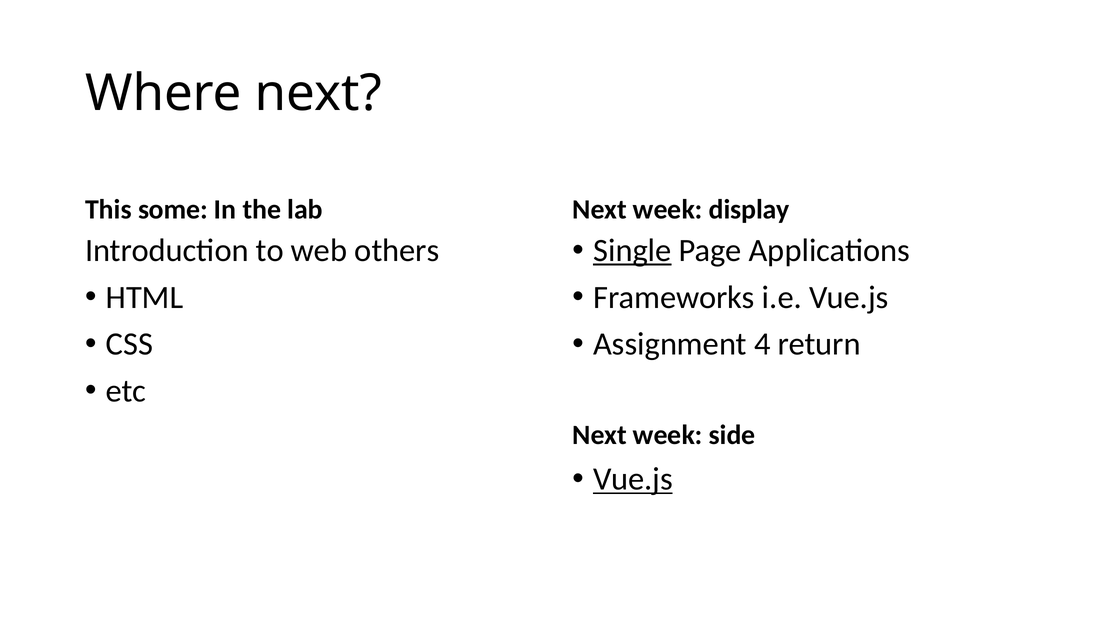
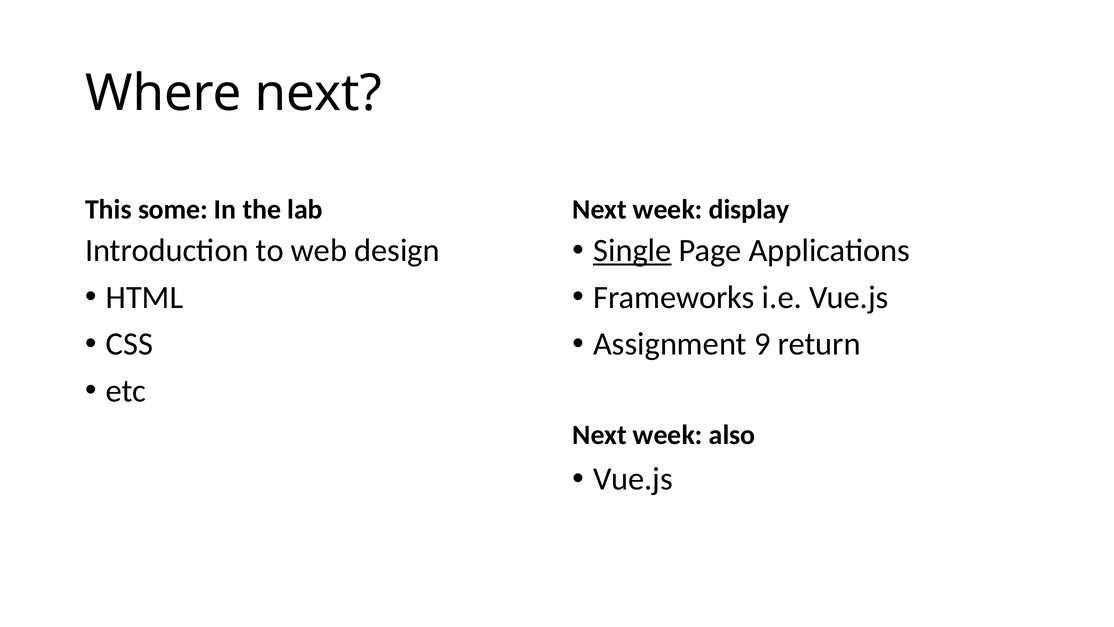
others: others -> design (397, 250)
4: 4 -> 9 (762, 344)
side: side -> also (732, 435)
Vue.js underline: present -> none (633, 479)
